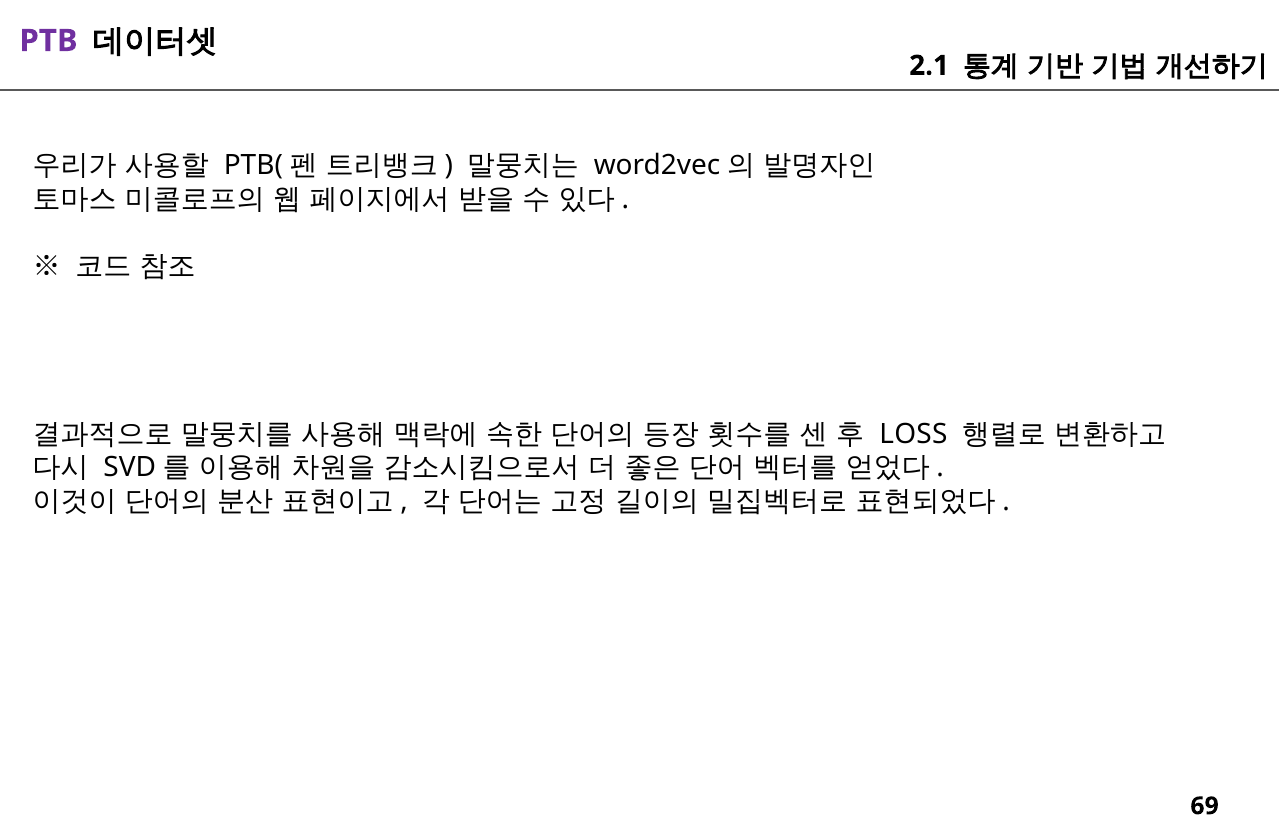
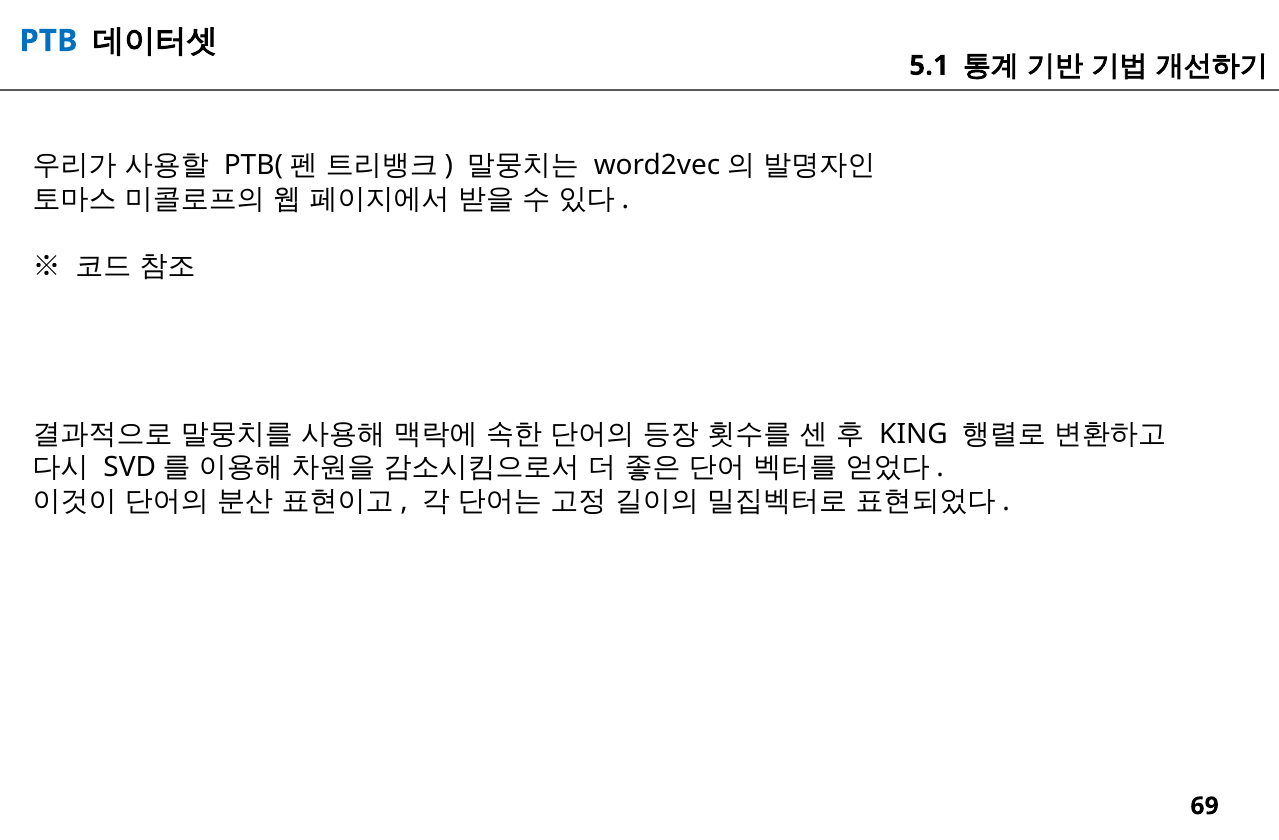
PTB colour: purple -> blue (49, 41)
2.1: 2.1 -> 5.1 (929, 66)
LOSS: LOSS -> KING (913, 434)
